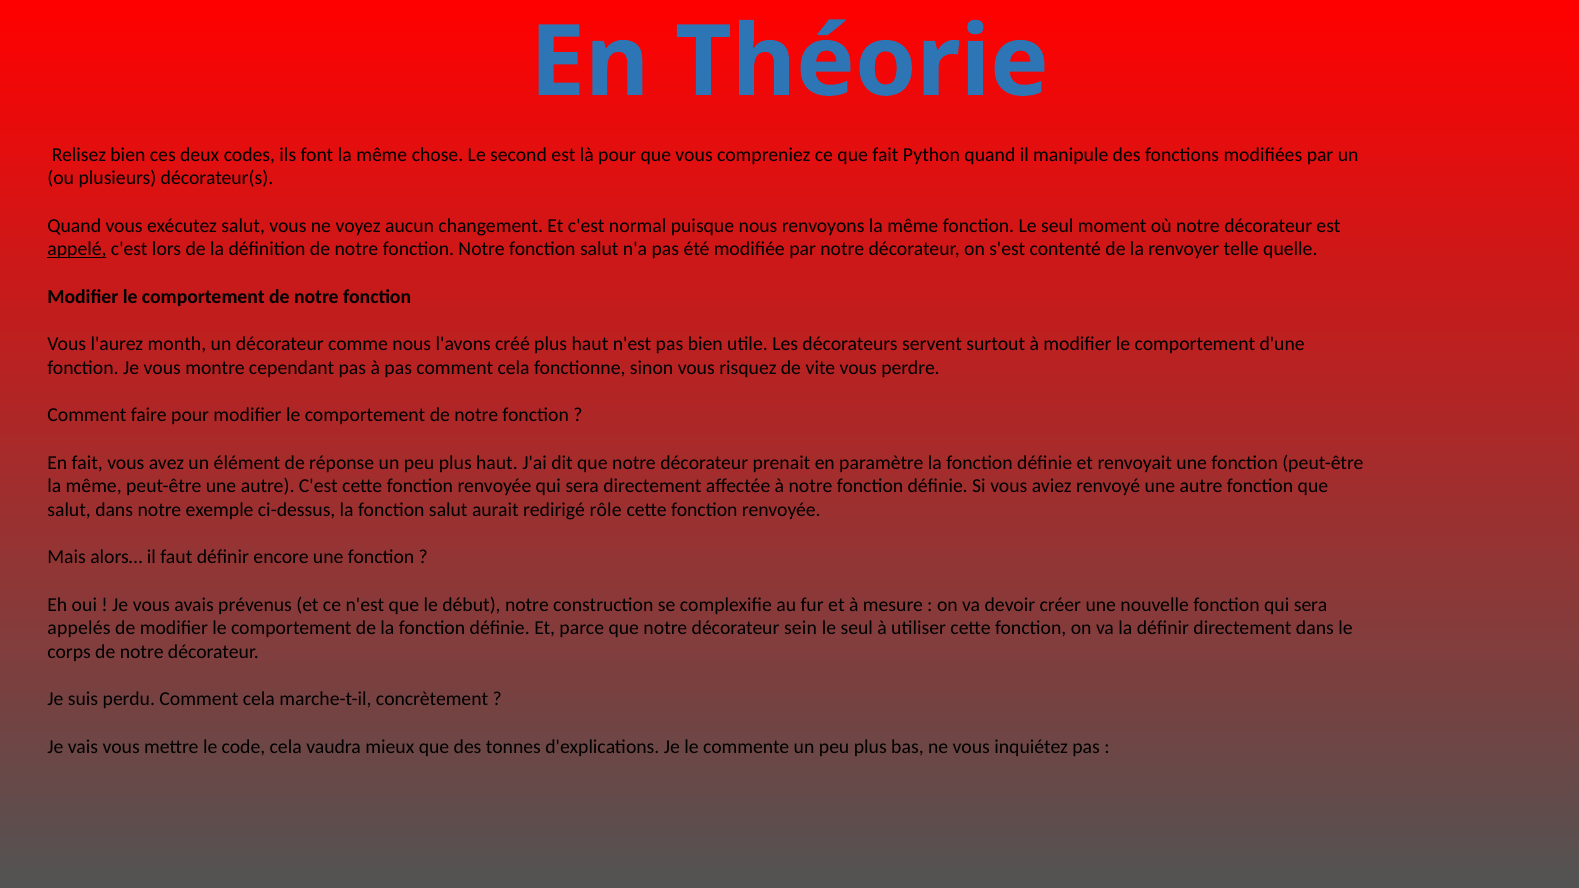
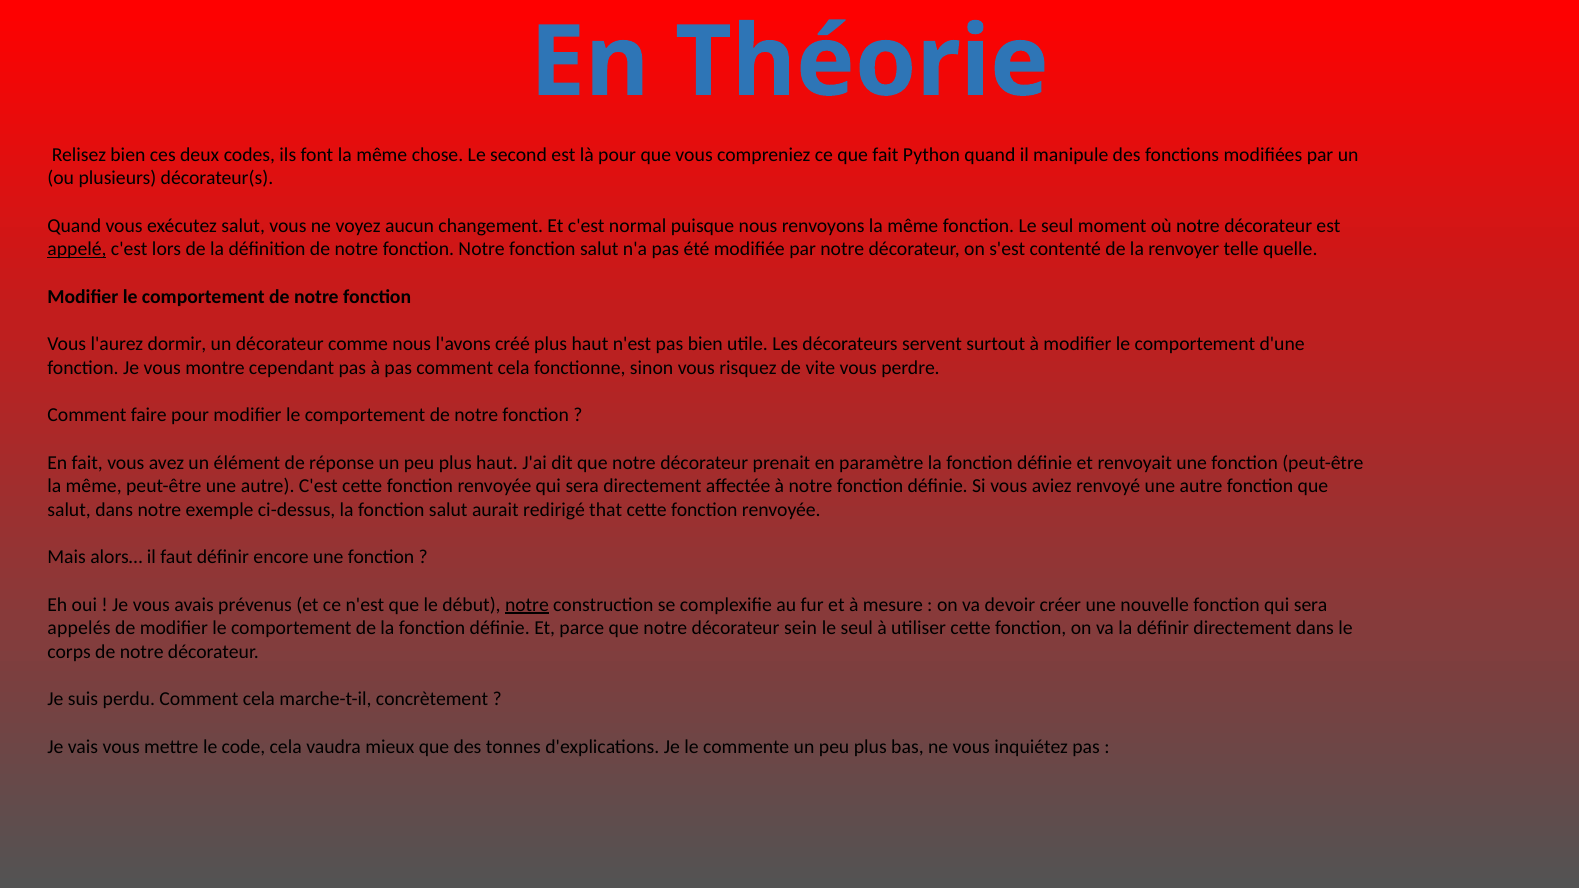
month: month -> dormir (177, 344)
rôle: rôle -> that (606, 510)
notre underline: none -> present (527, 605)
